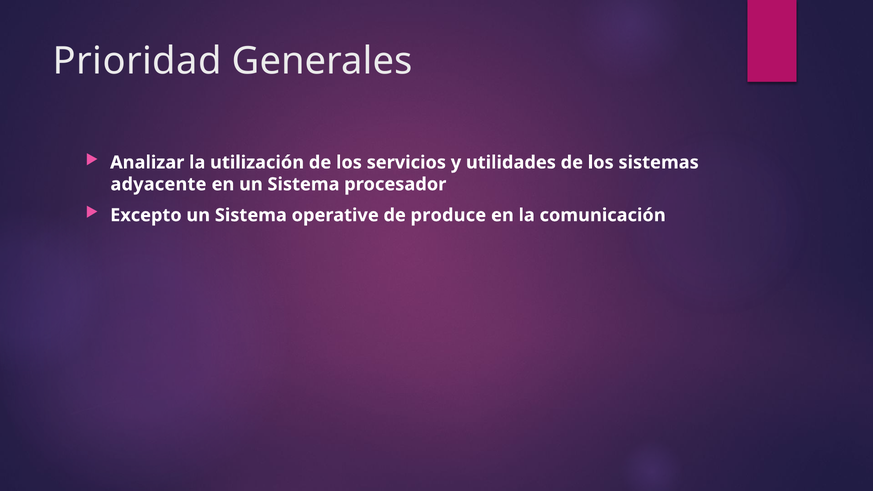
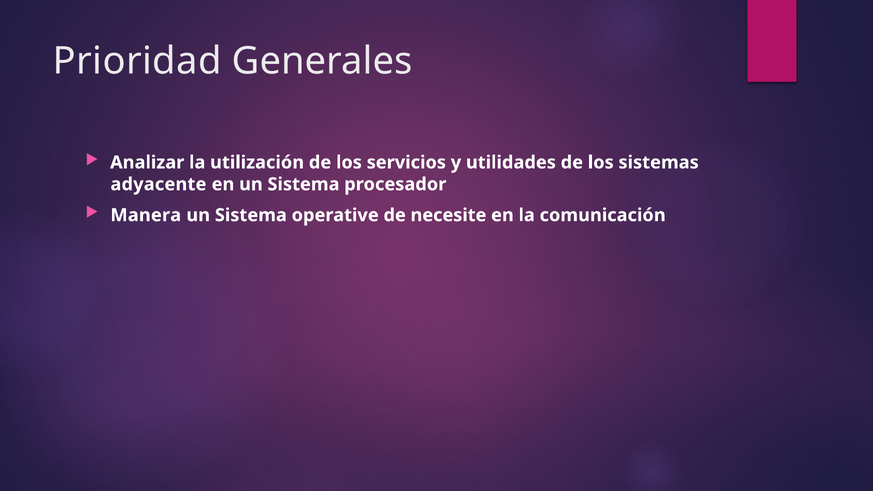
Excepto: Excepto -> Manera (146, 215)
produce: produce -> necesite (448, 215)
